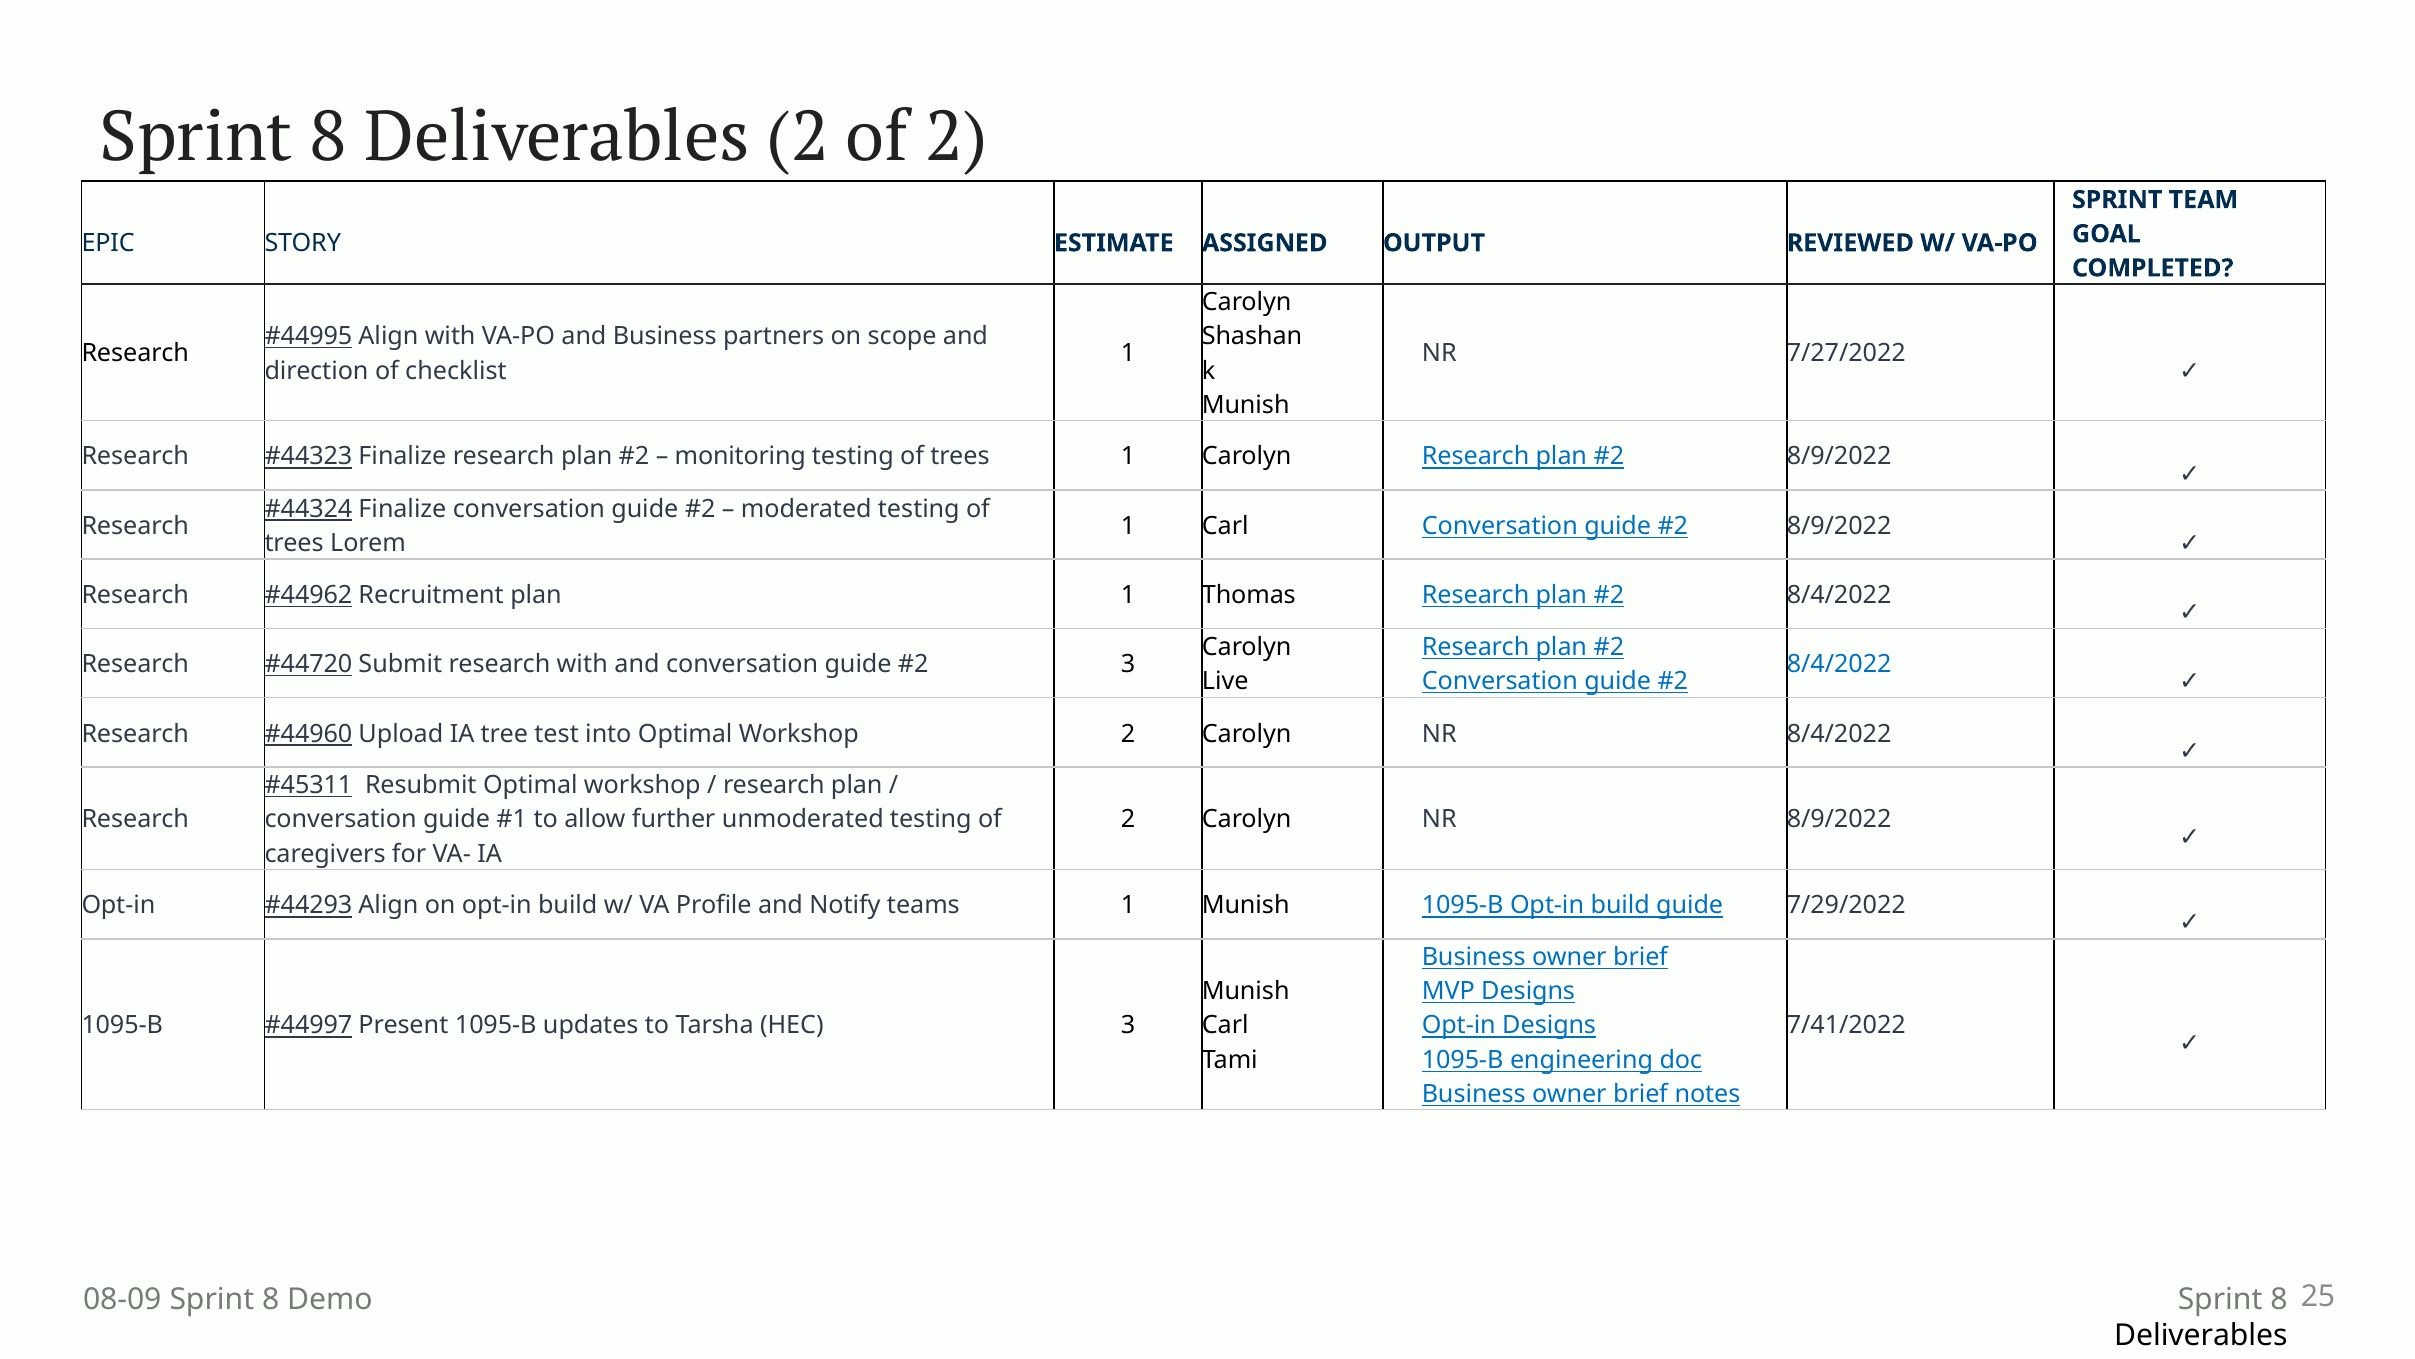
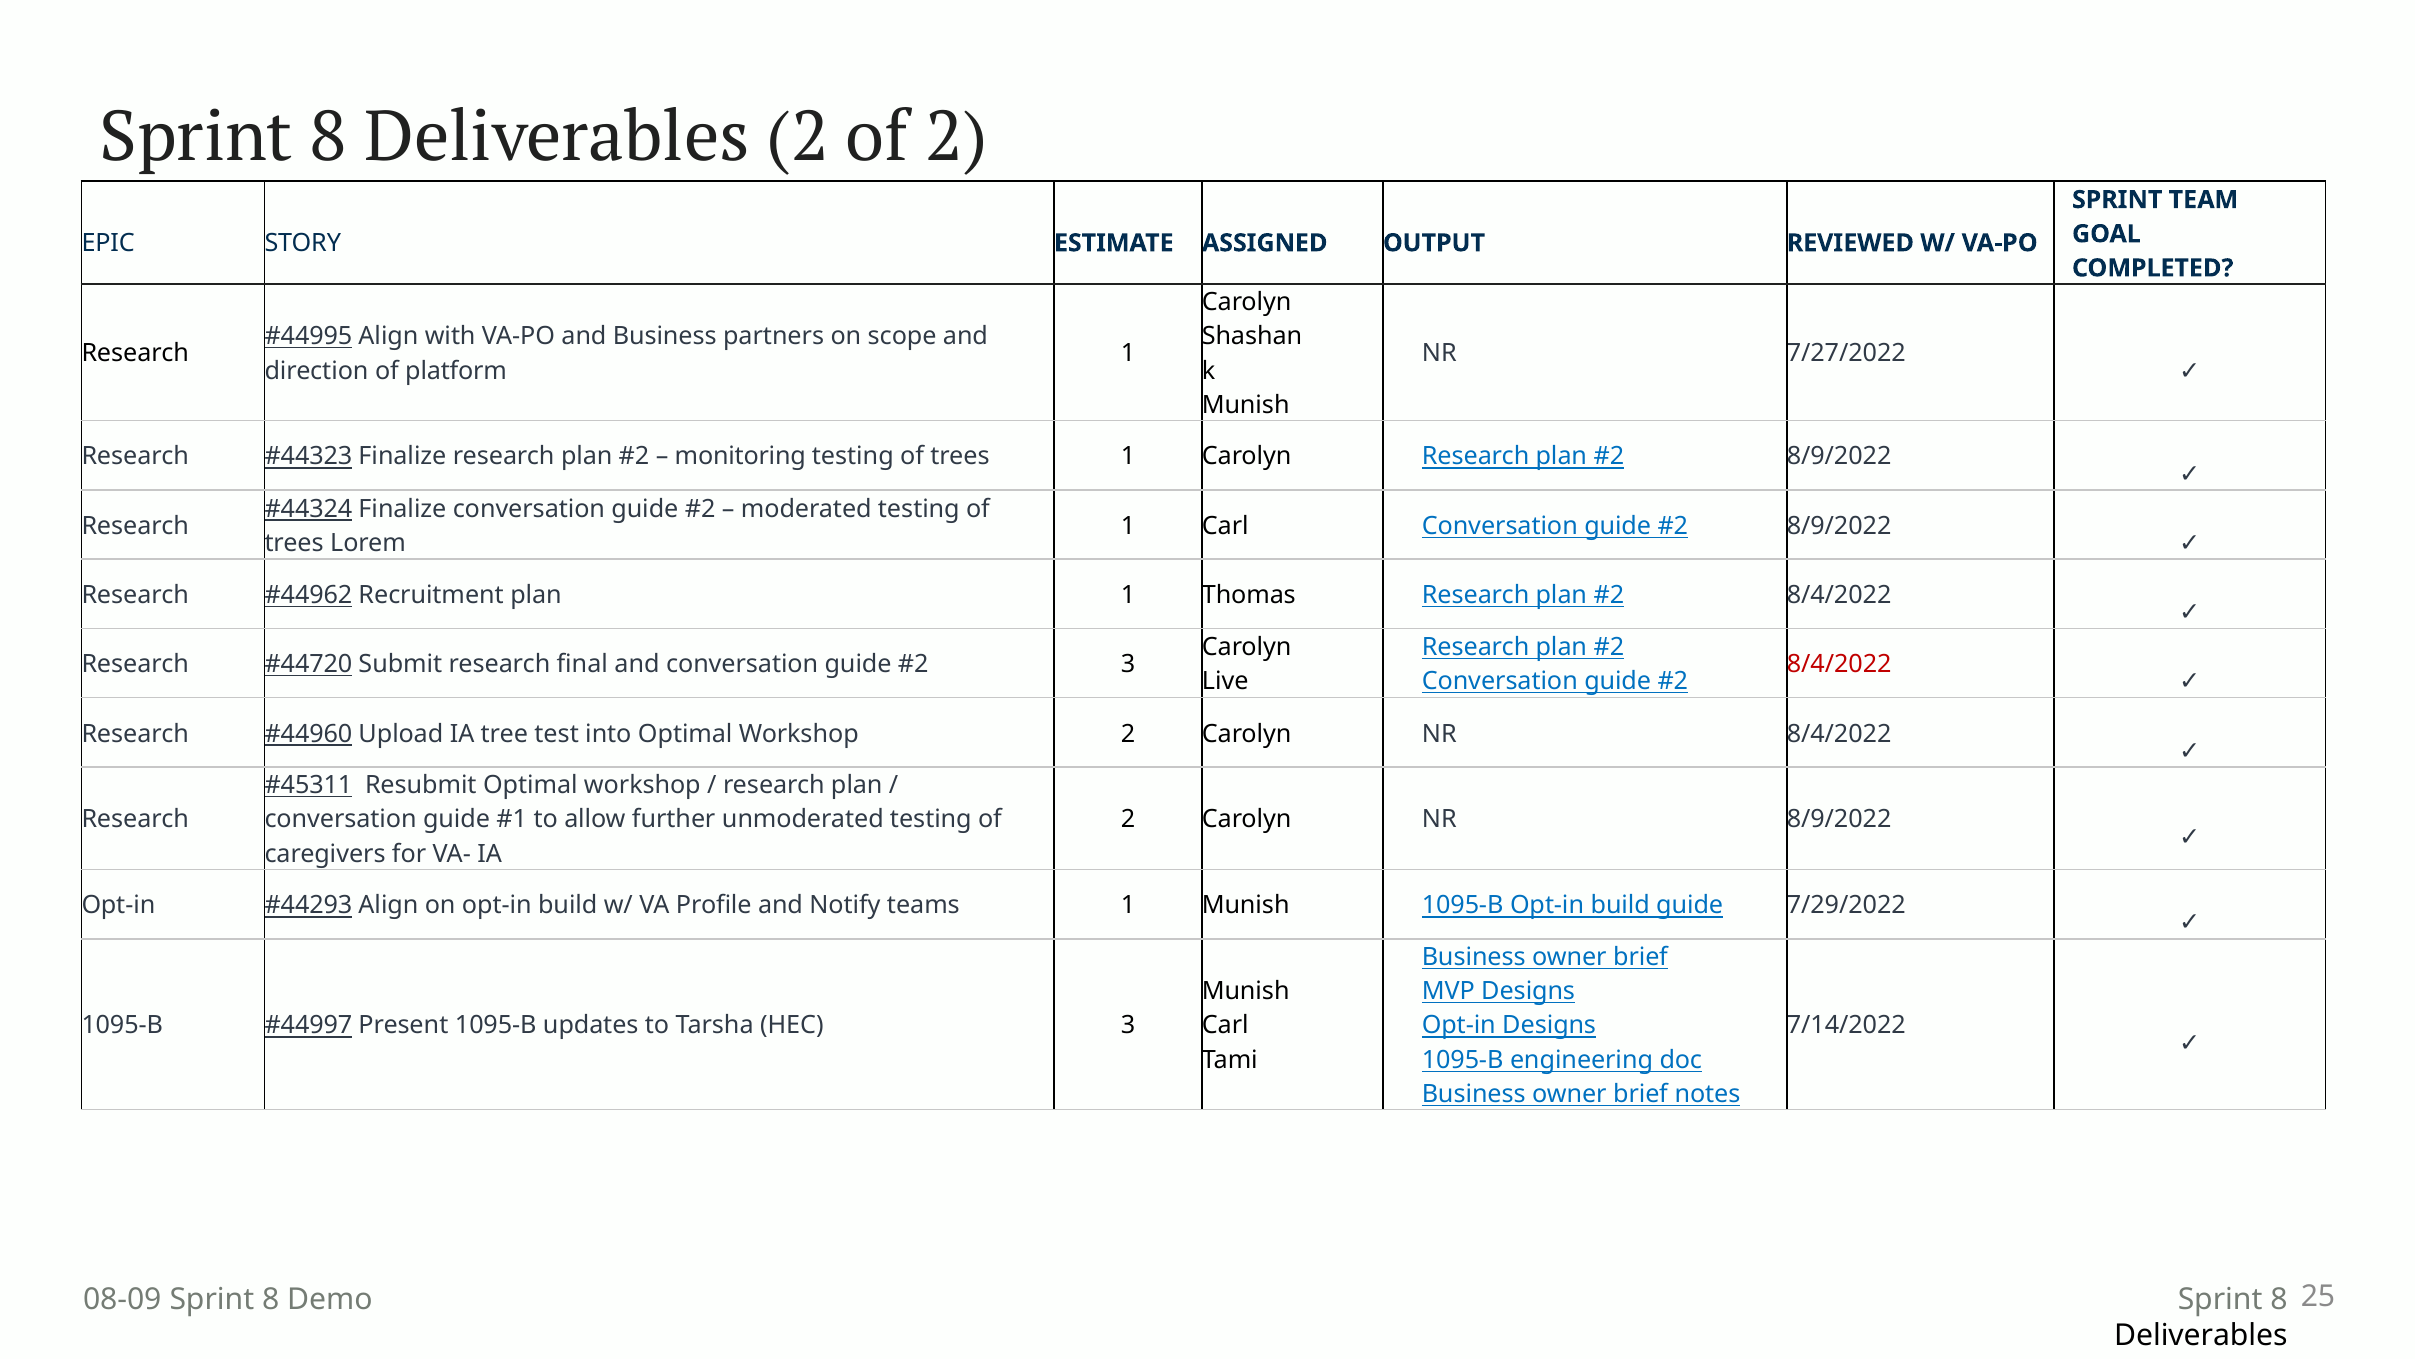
checklist: checklist -> platform (456, 371)
research with: with -> final (582, 664)
8/4/2022 colour: blue -> red (1839, 664)
7/41/2022: 7/41/2022 -> 7/14/2022 (1846, 1025)
